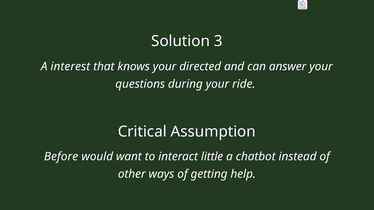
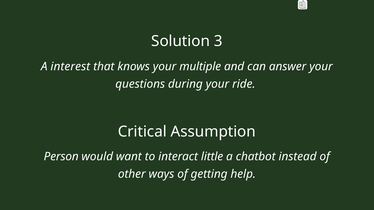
directed: directed -> multiple (200, 67)
Before: Before -> Person (61, 157)
